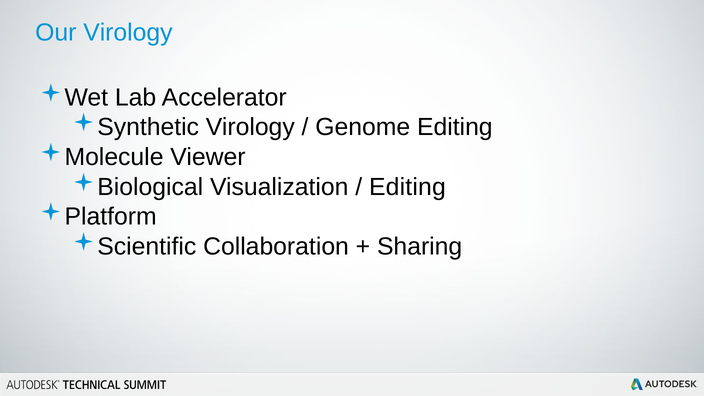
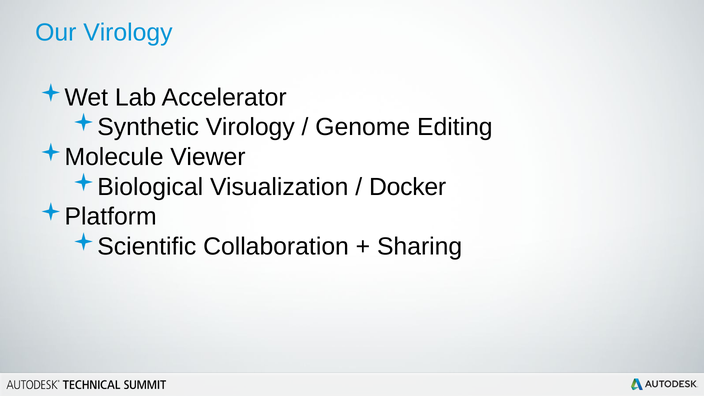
Editing: Editing -> Docker (408, 187)
